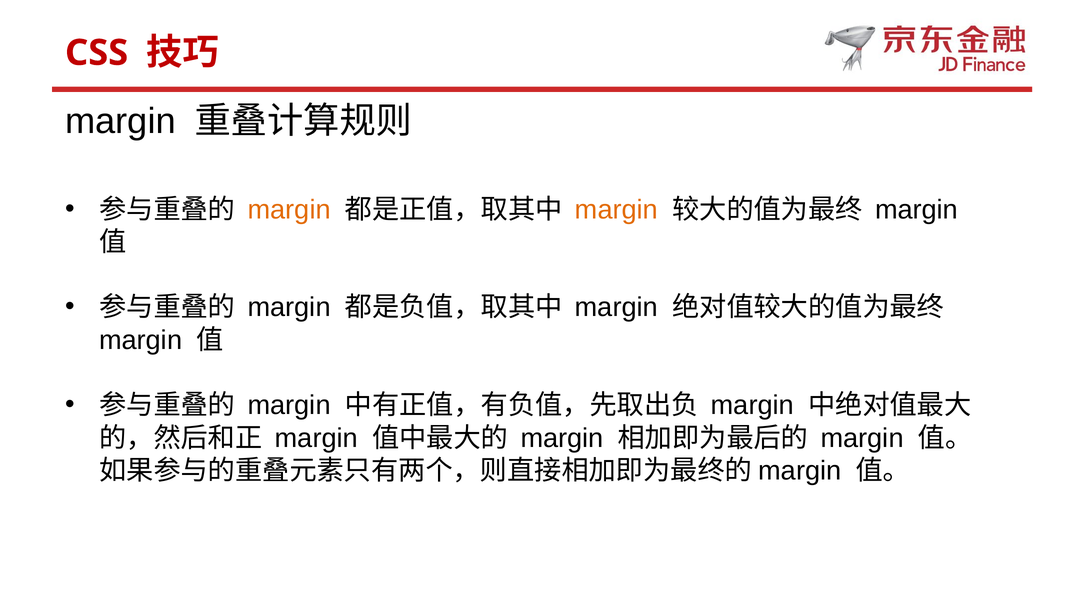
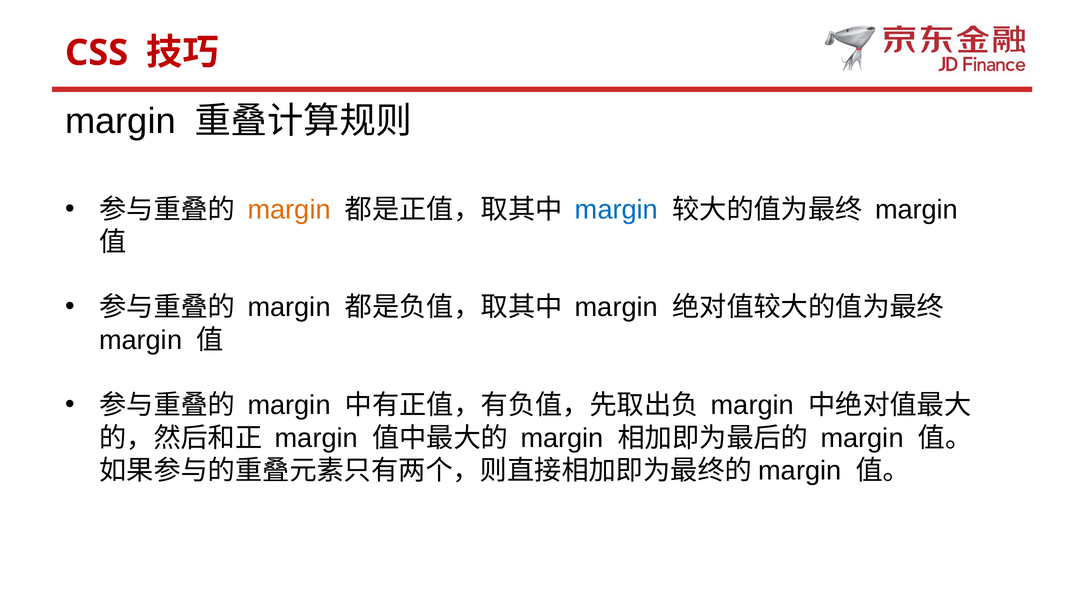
margin colour: orange -> blue (616, 210)
